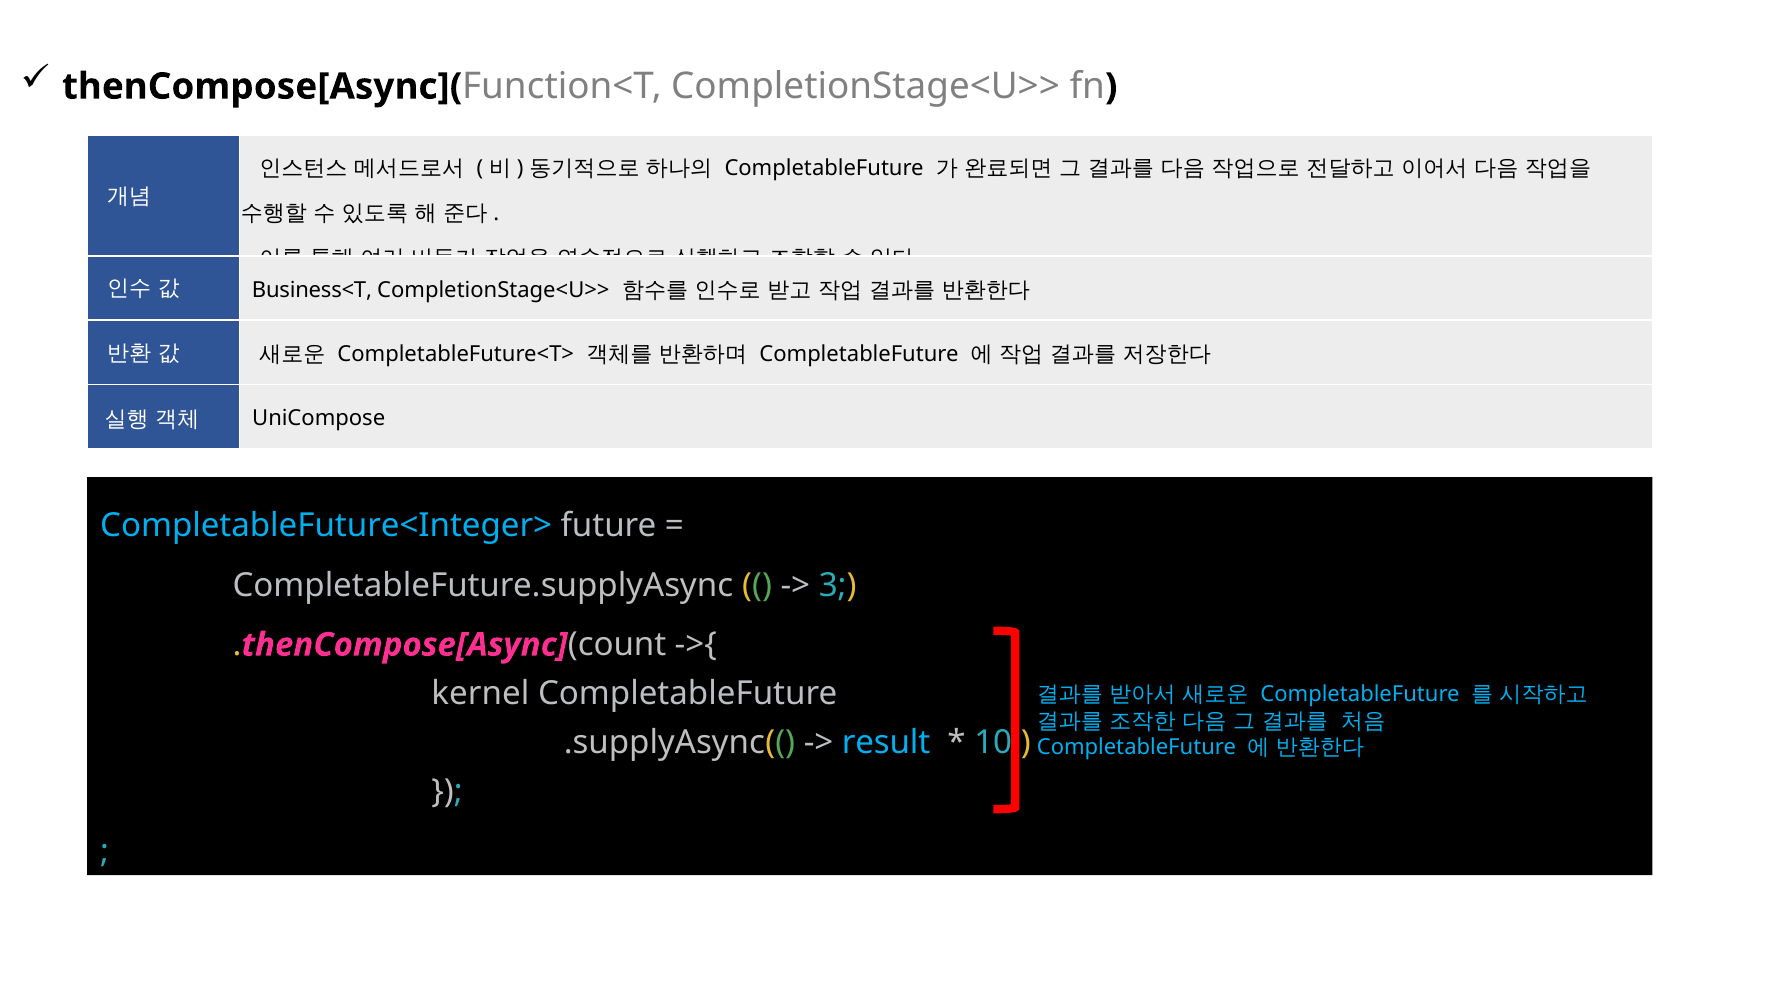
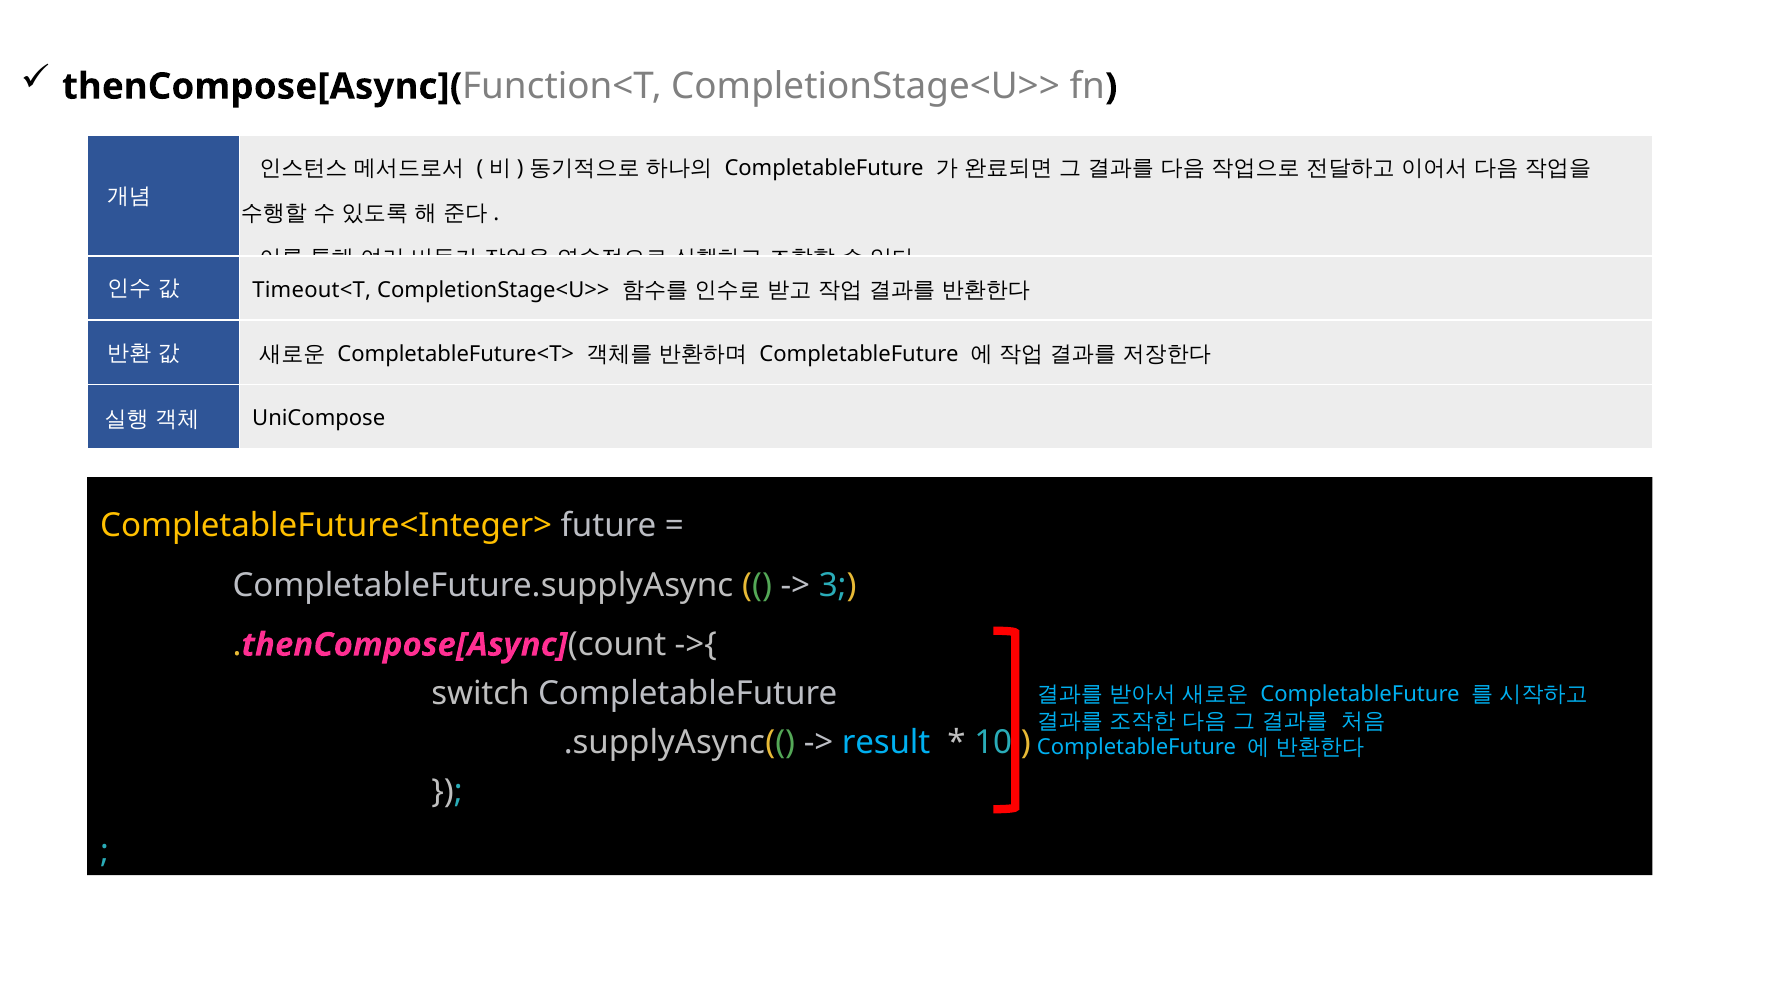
Business<T: Business<T -> Timeout<T (312, 290)
CompletableFuture<Integer> colour: light blue -> yellow (326, 526)
kernel: kernel -> switch (480, 694)
